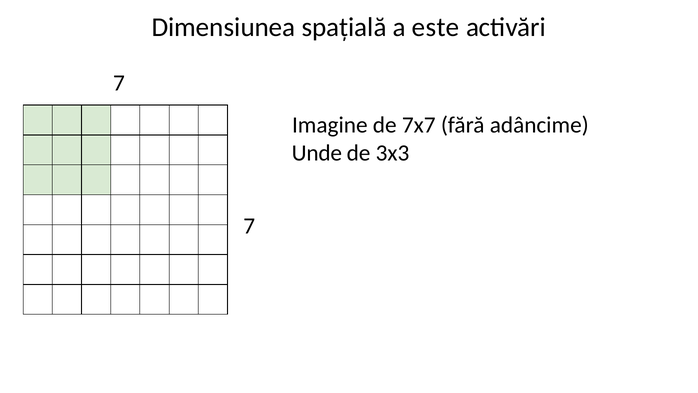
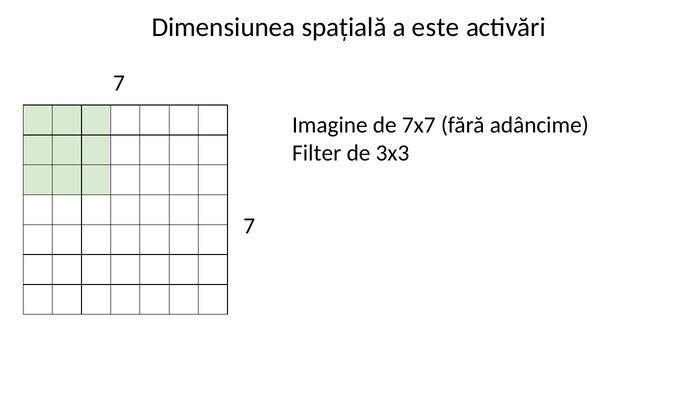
Unde: Unde -> Filter (317, 153)
